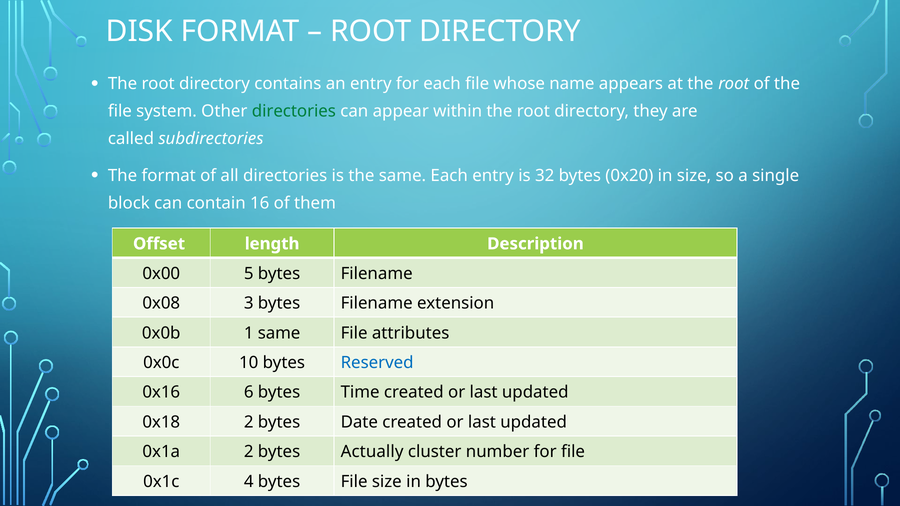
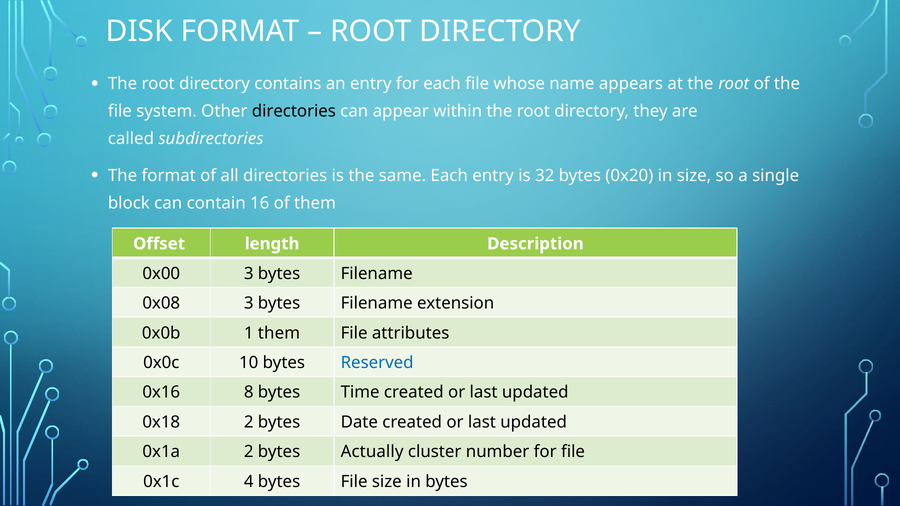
directories colour: green -> black (294, 111)
0x00 5: 5 -> 3 (249, 274)
1 same: same -> them (279, 333)
6: 6 -> 8 (249, 393)
